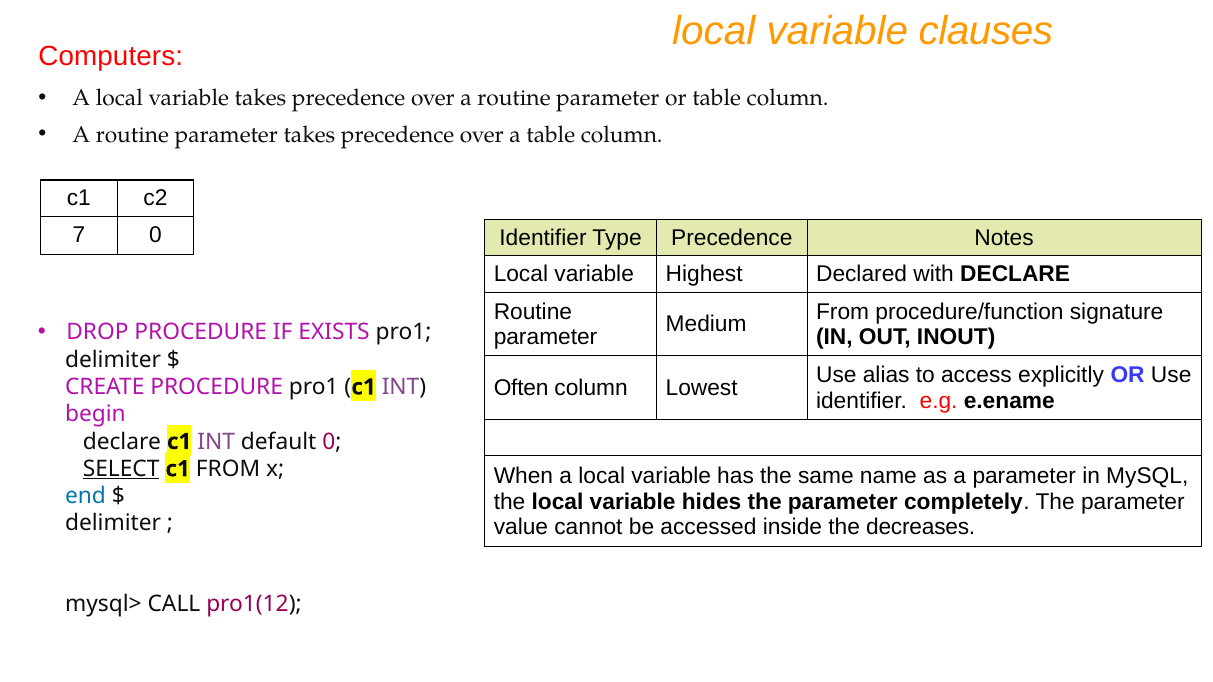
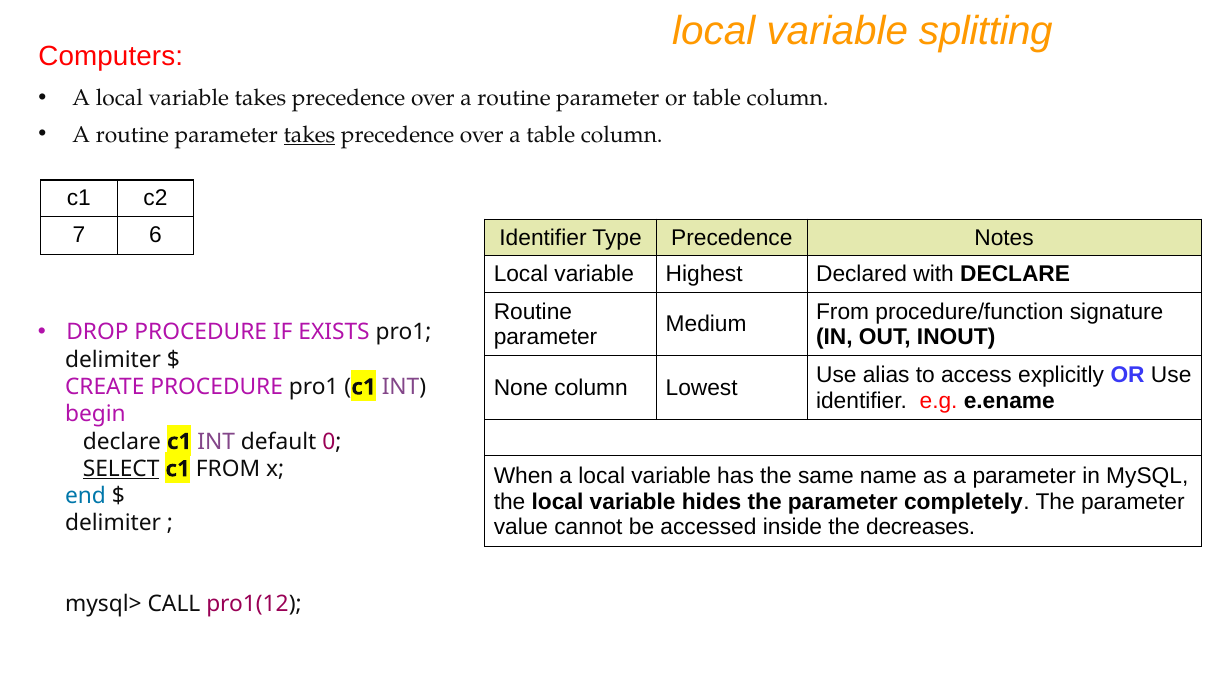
clauses: clauses -> splitting (986, 32)
takes underline: none -> present (309, 135)
7 0: 0 -> 6 (155, 235)
Often: Often -> None (521, 388)
